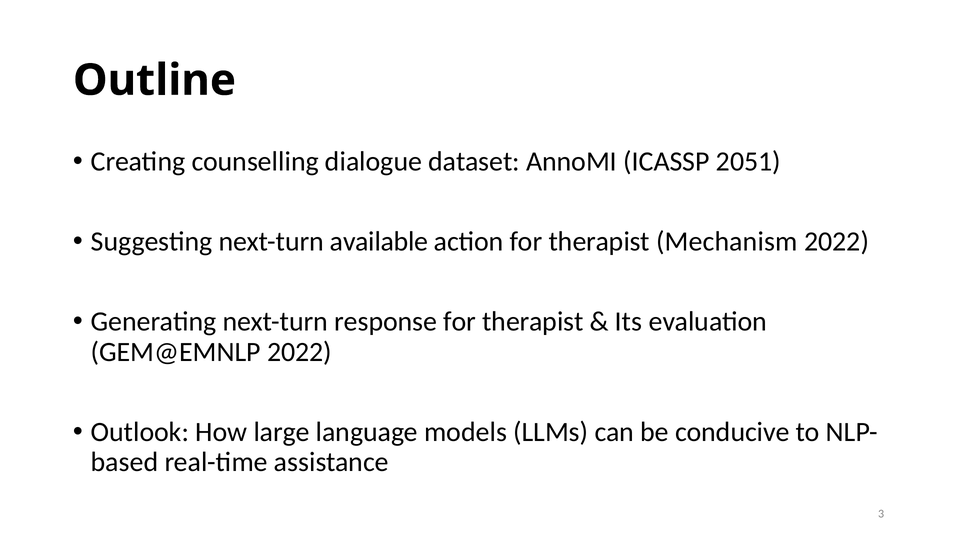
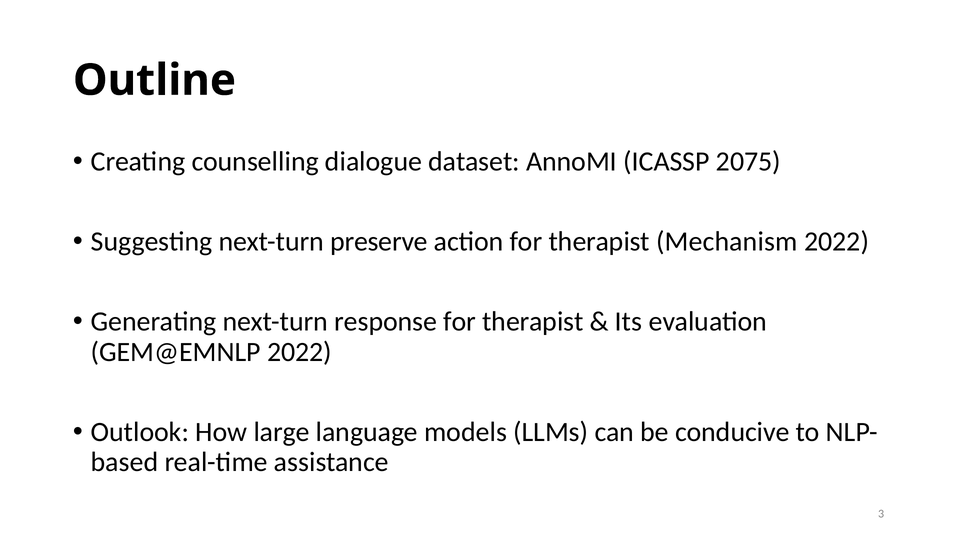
2051: 2051 -> 2075 (748, 162)
available: available -> preserve (379, 242)
